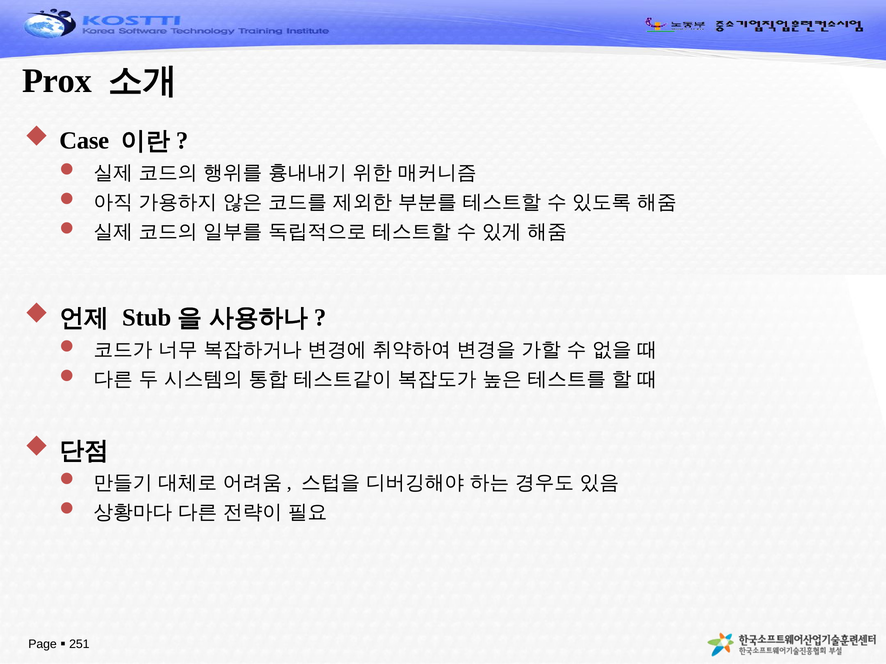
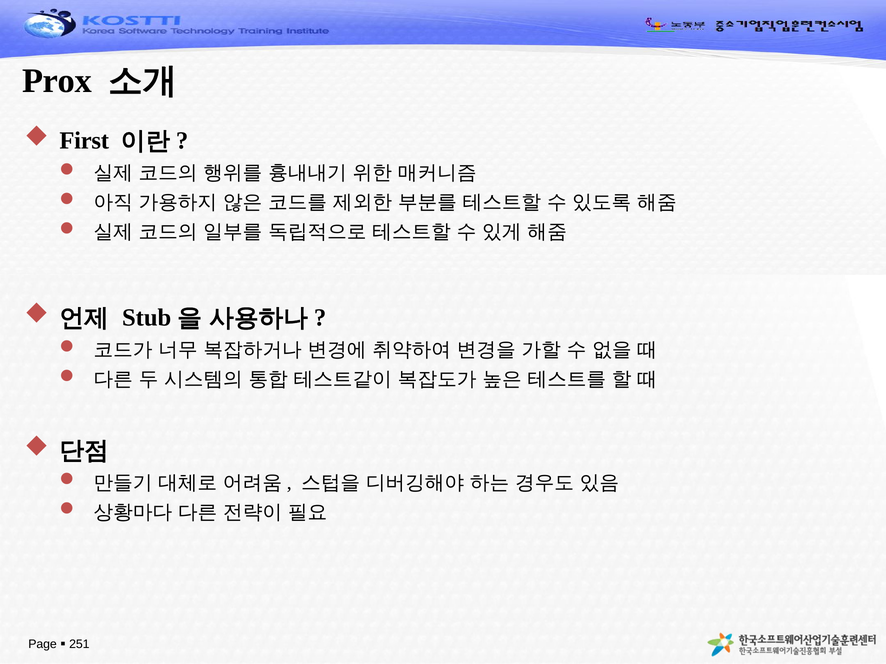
Case: Case -> First (84, 141)
